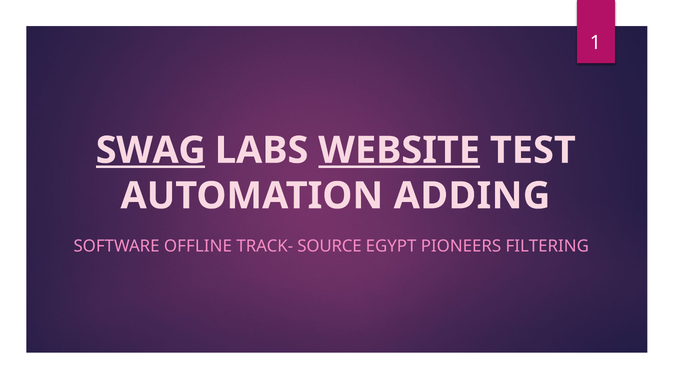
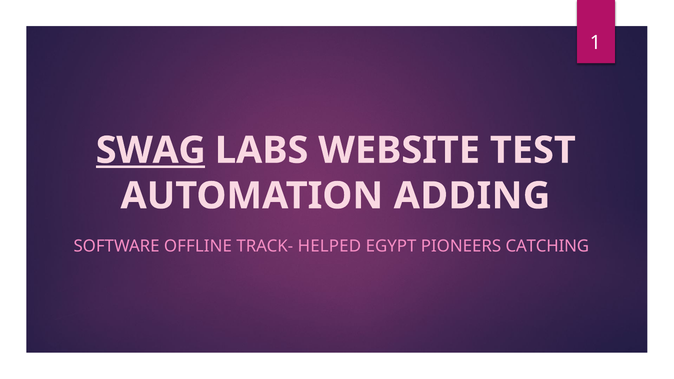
WEBSITE underline: present -> none (399, 150)
SOURCE: SOURCE -> HELPED (329, 246)
FILTERING: FILTERING -> CATCHING (547, 246)
